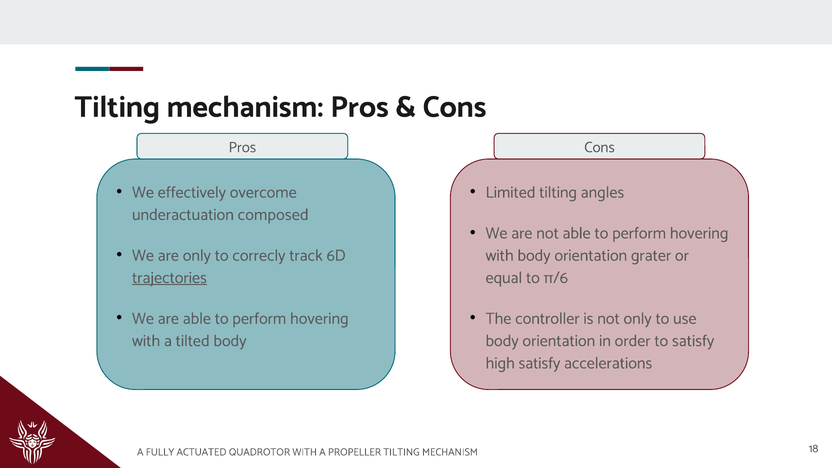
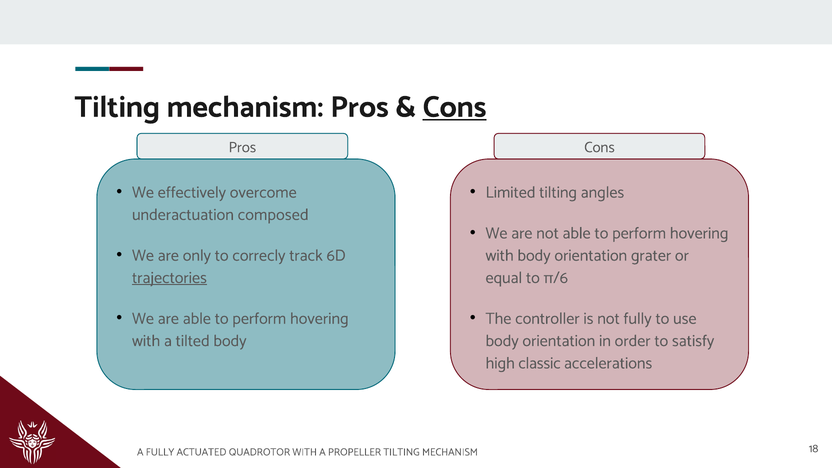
Cons underline: none -> present (455, 107)
not only: only -> fully (638, 318)
high satisfy: satisfy -> classic (539, 363)
